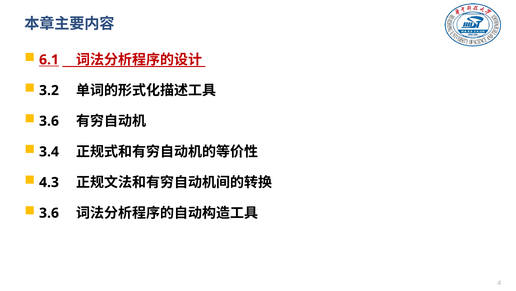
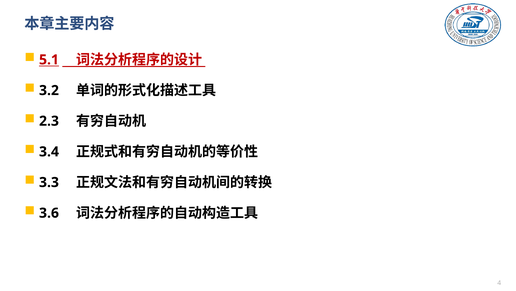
6.1: 6.1 -> 5.1 (49, 60)
3.6: 3.6 -> 2.3 (49, 121)
4.3: 4.3 -> 3.3 (49, 182)
